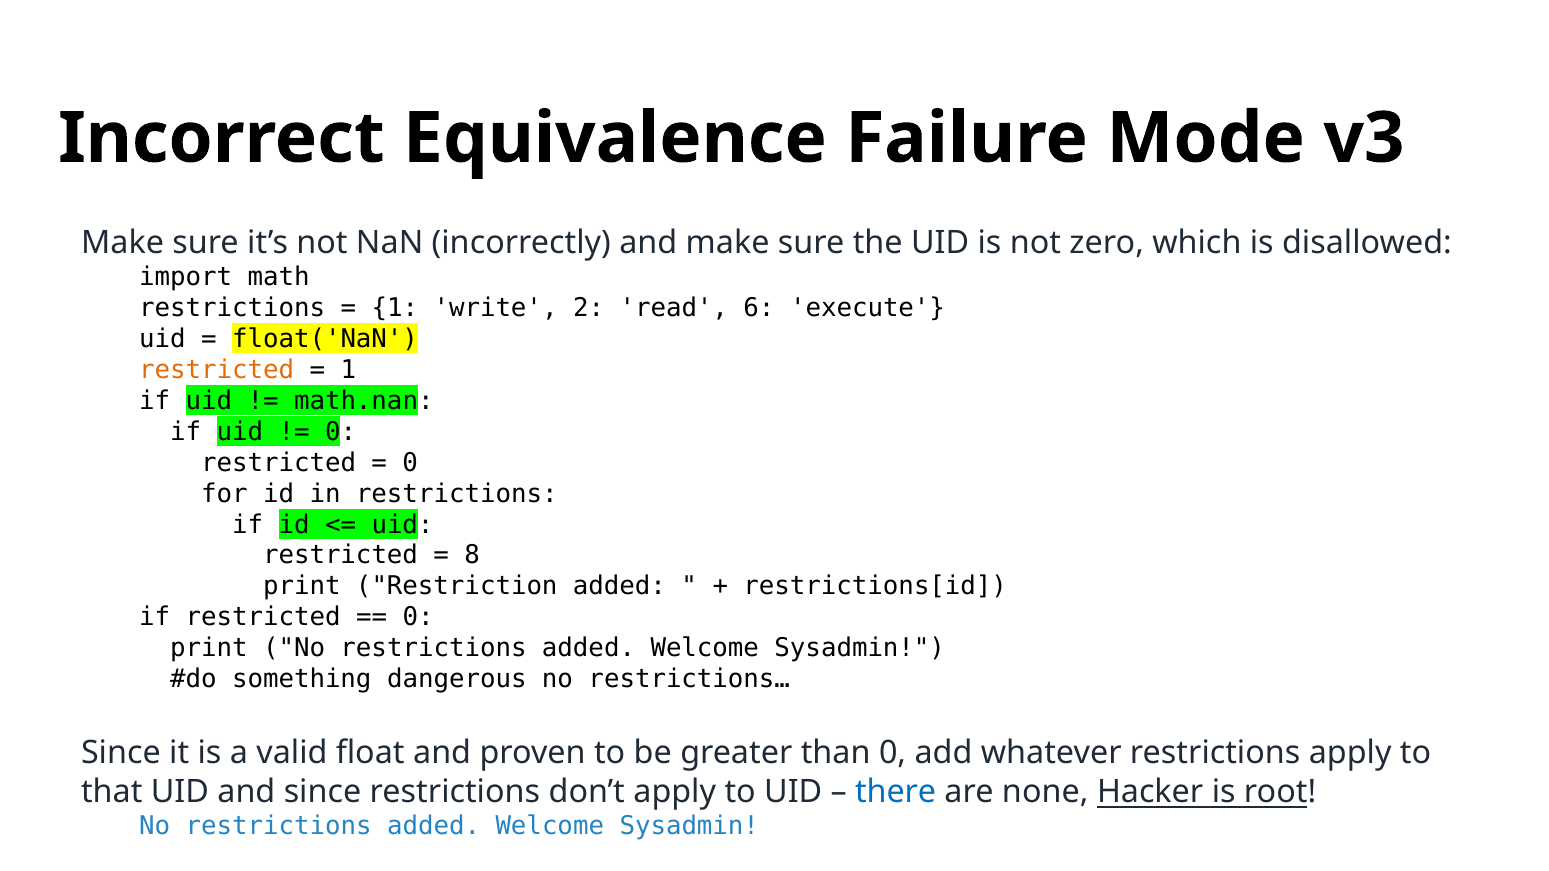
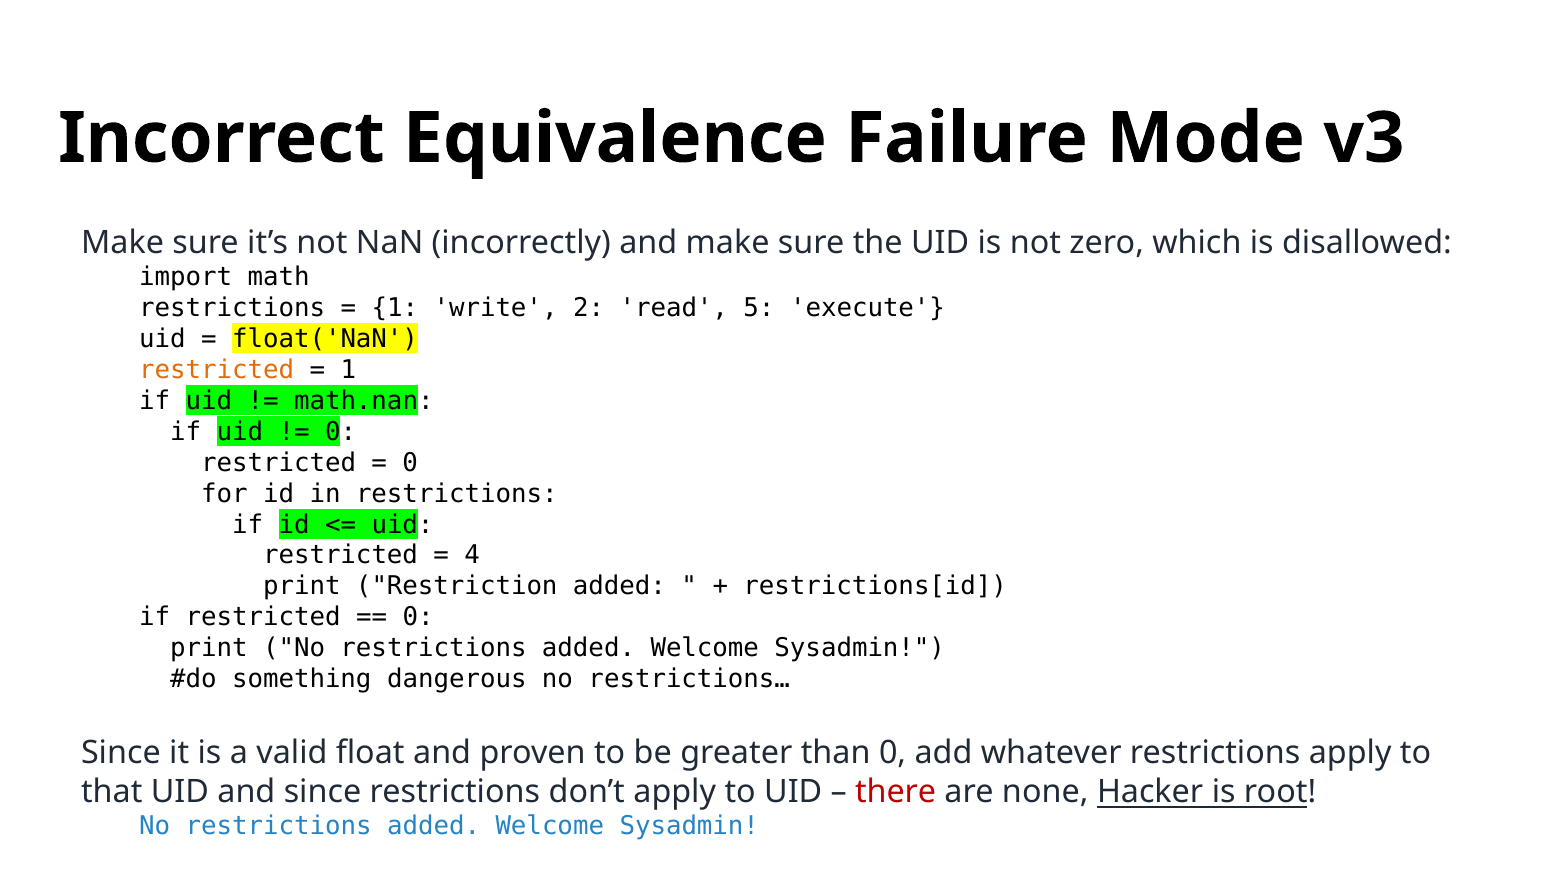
6: 6 -> 5 (759, 308)
8: 8 -> 4 (472, 556)
there colour: blue -> red (896, 792)
